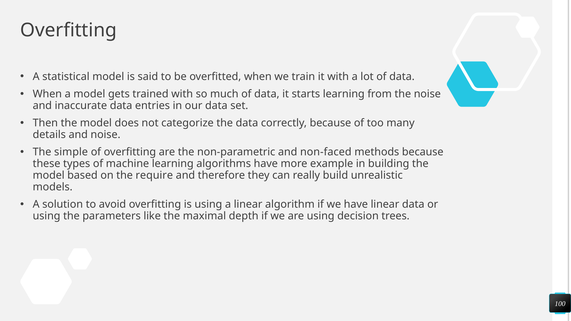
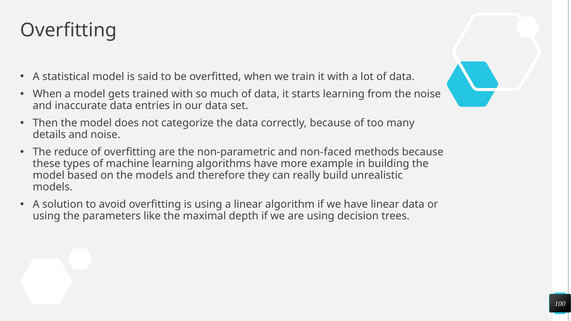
simple: simple -> reduce (71, 152)
the require: require -> models (154, 175)
